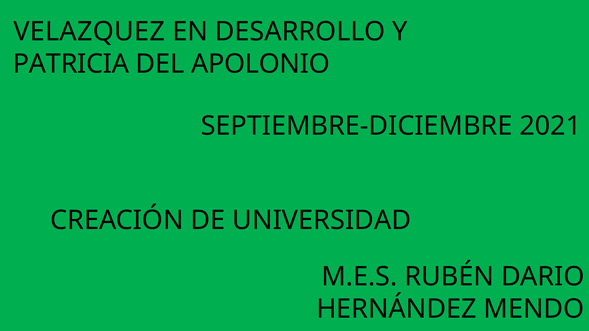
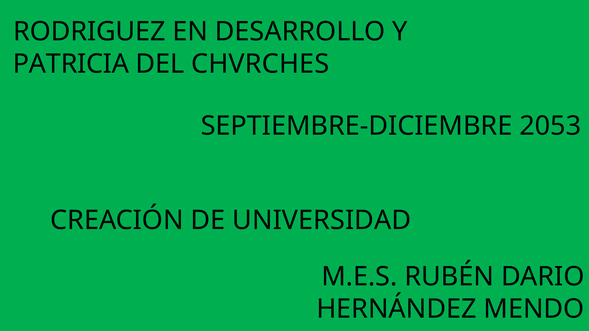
VELAZQUEZ: VELAZQUEZ -> RODRIGUEZ (89, 32)
APOLONIO: APOLONIO -> CHVRCHES (260, 64)
2021: 2021 -> 2053 (550, 126)
